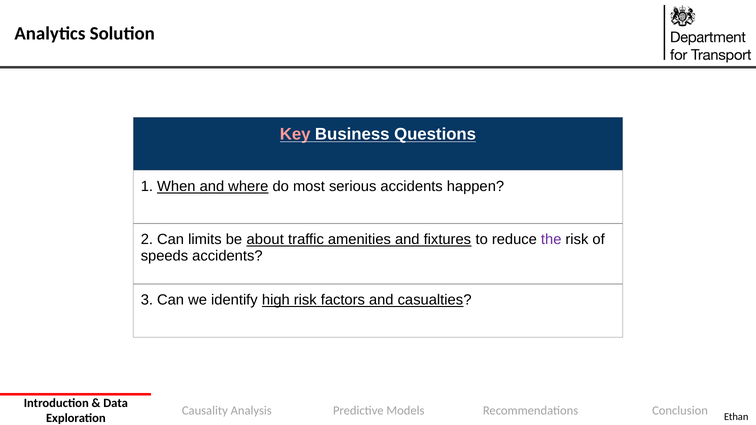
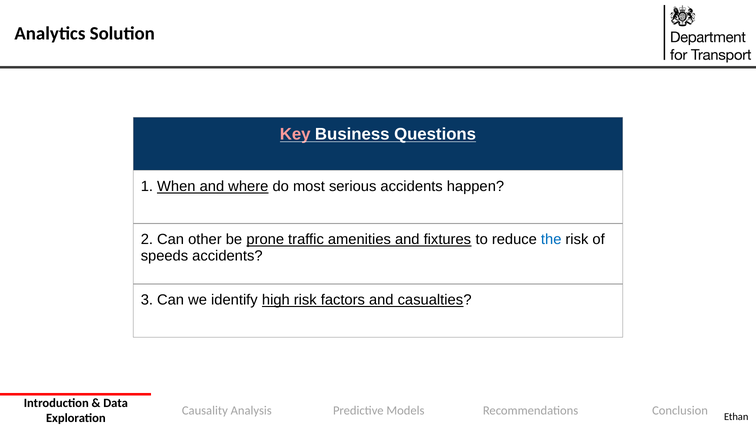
limits: limits -> other (205, 240)
about: about -> prone (265, 240)
the colour: purple -> blue (551, 240)
